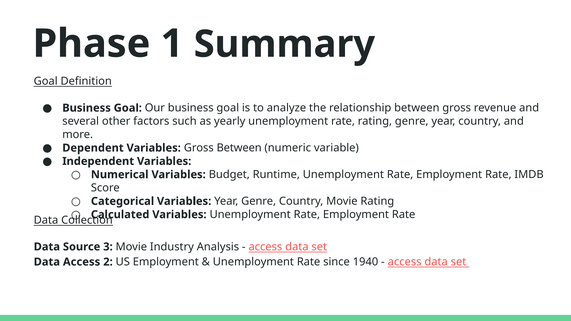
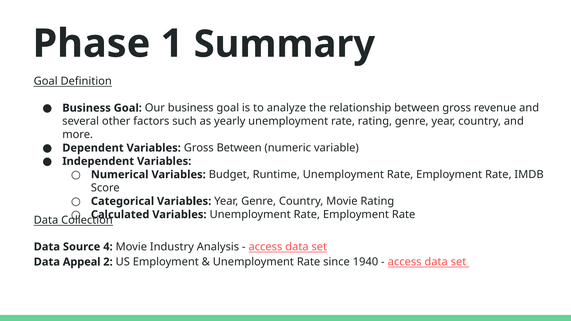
3: 3 -> 4 (108, 247)
Data Access: Access -> Appeal (82, 262)
